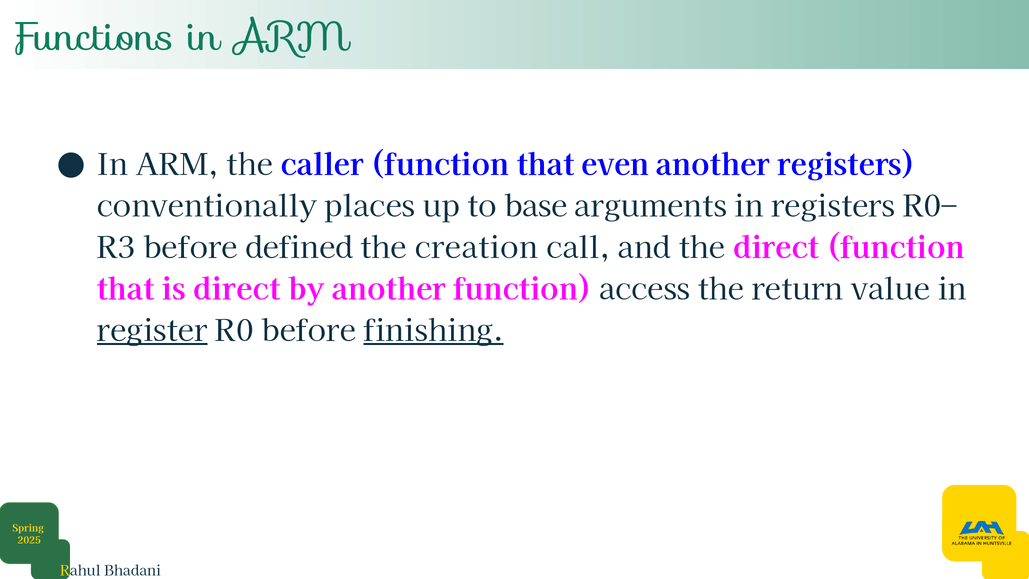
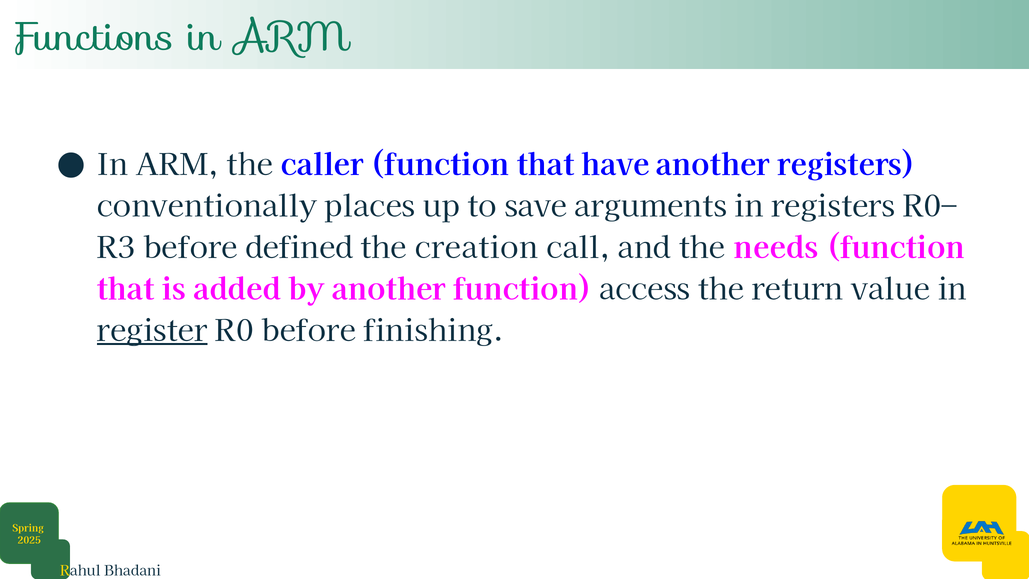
even: even -> have (615, 165)
base: base -> save (536, 207)
the direct: direct -> needs (776, 248)
is direct: direct -> added (237, 290)
finishing underline: present -> none (434, 331)
